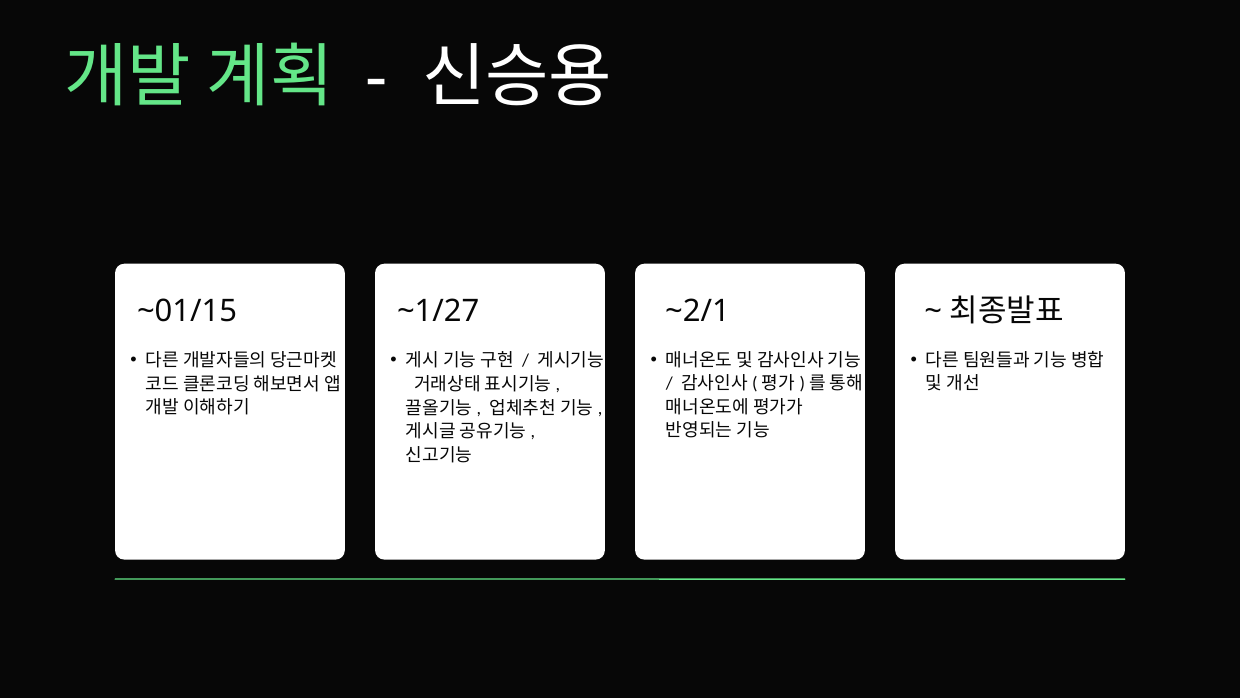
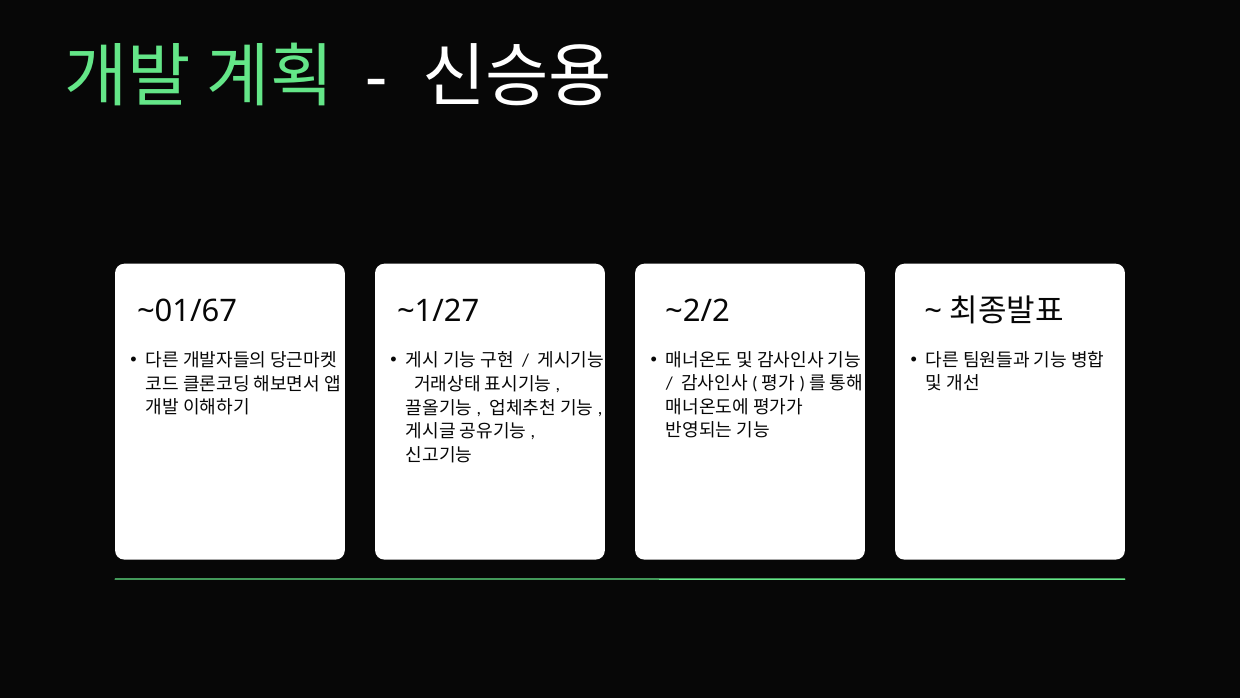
~01/15: ~01/15 -> ~01/67 (187, 311)
~2/1: ~2/1 -> ~2/2 (697, 311)
